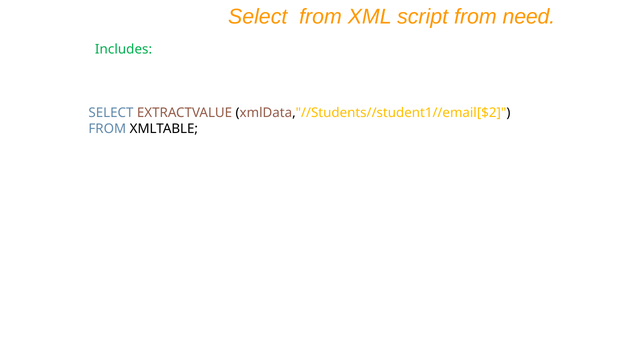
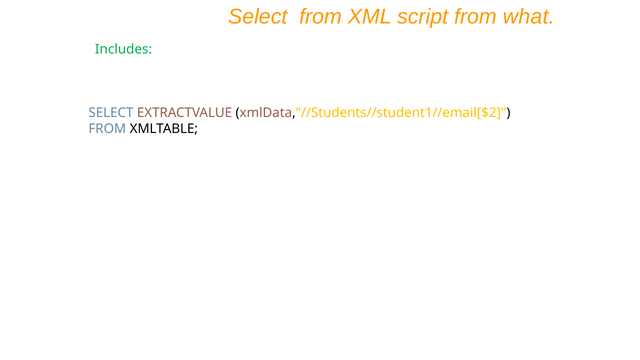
need: need -> what (529, 17)
